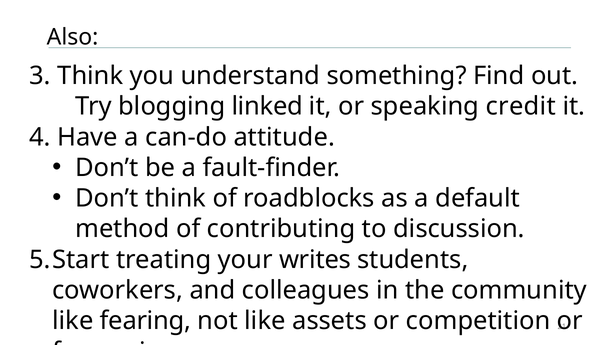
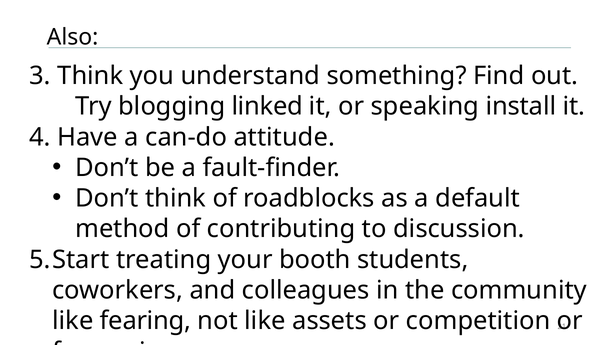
credit: credit -> install (521, 106)
writes: writes -> booth (315, 260)
